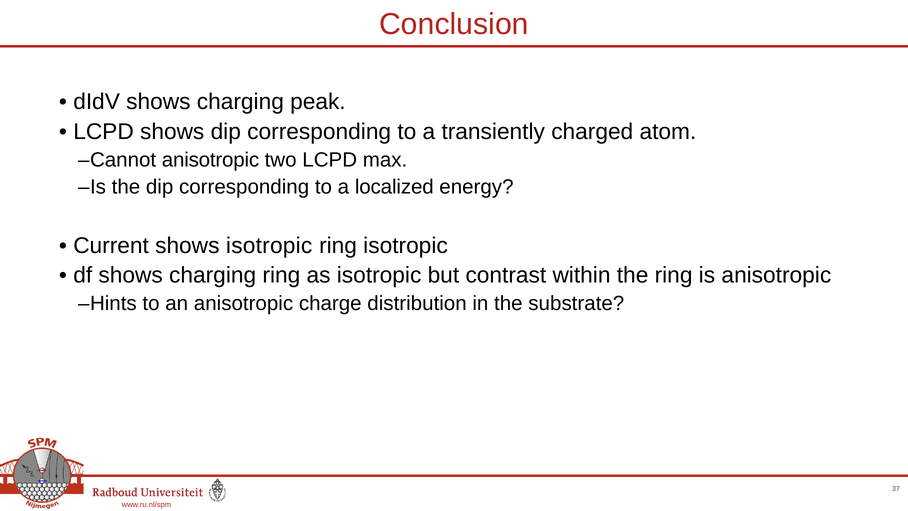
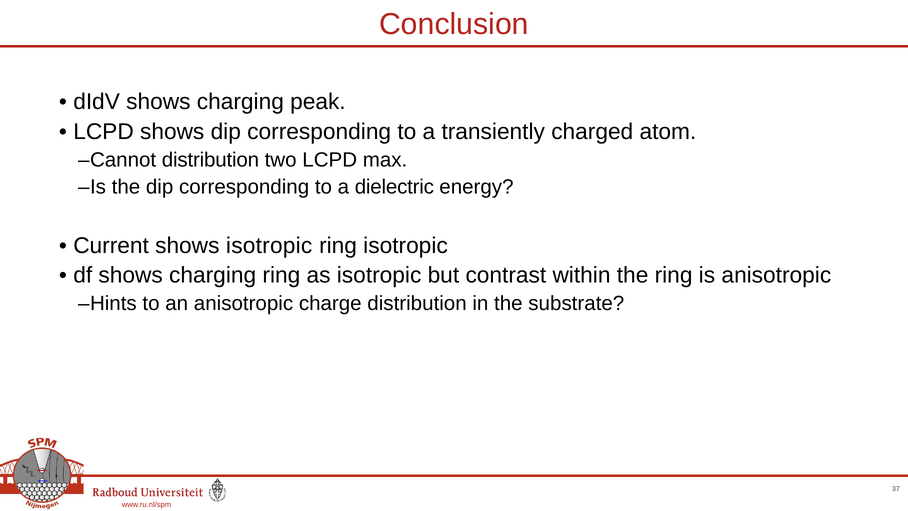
Cannot anisotropic: anisotropic -> distribution (210, 160)
localized: localized -> dielectric (394, 187)
